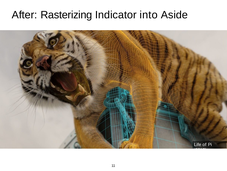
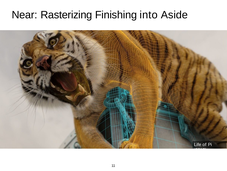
After: After -> Near (25, 15)
Indicator: Indicator -> Finishing (116, 15)
